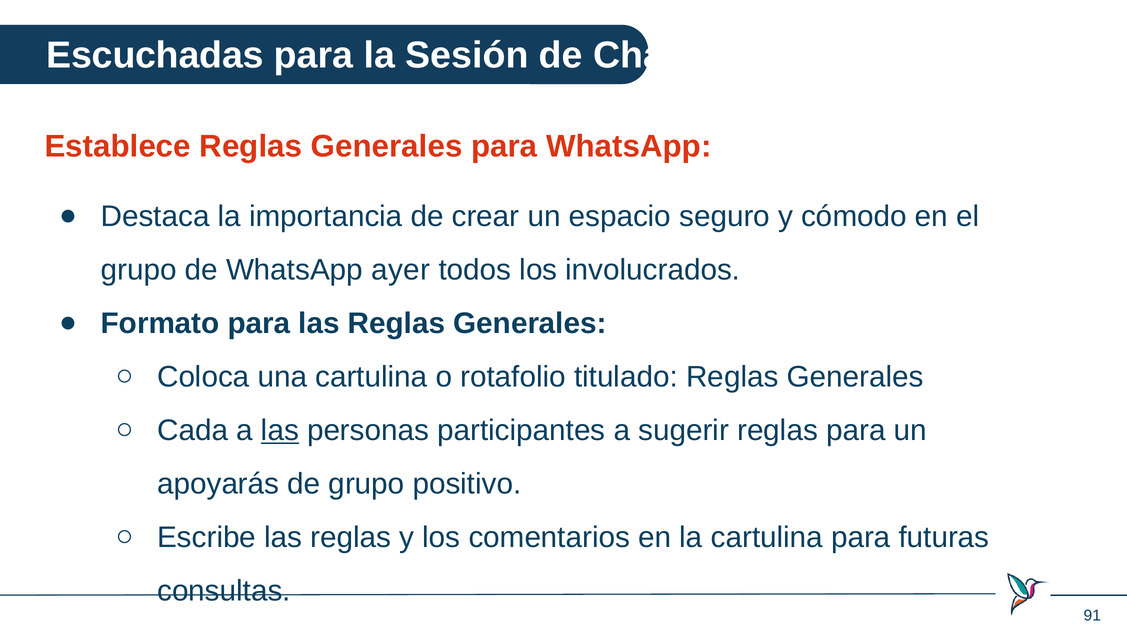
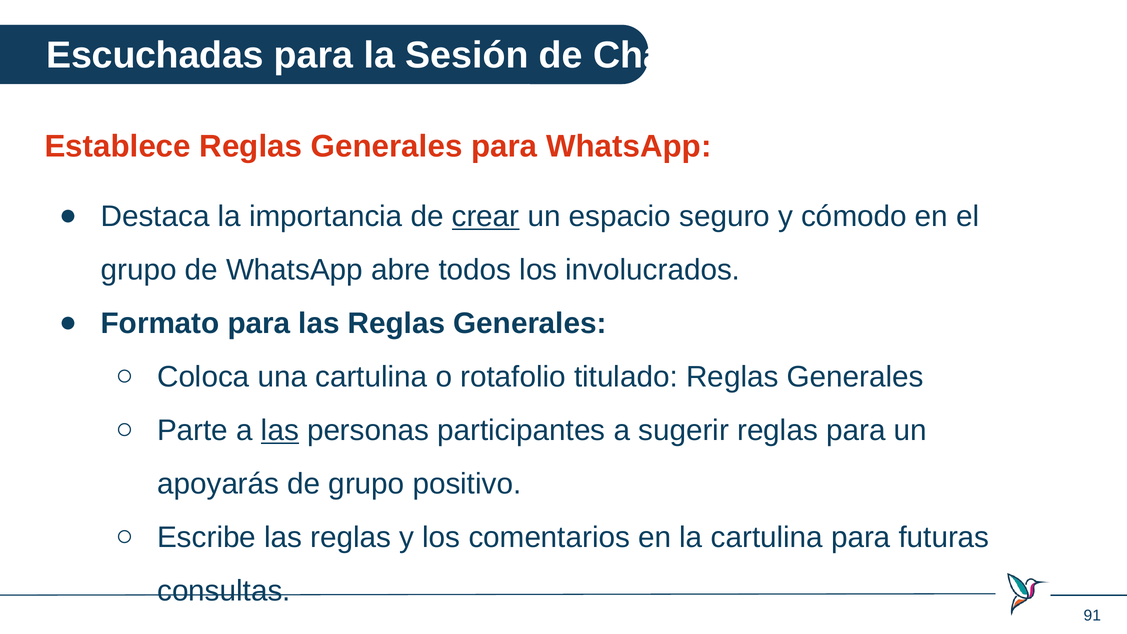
crear underline: none -> present (486, 216)
ayer: ayer -> abre (401, 270)
Cada: Cada -> Parte (193, 430)
